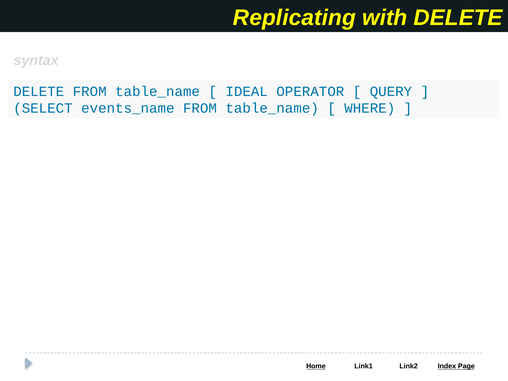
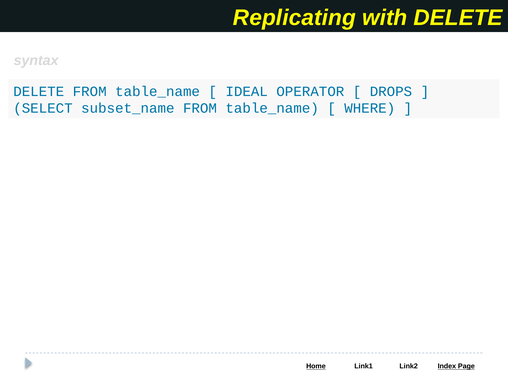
QUERY: QUERY -> DROPS (391, 91)
events_name: events_name -> subset_name (128, 108)
